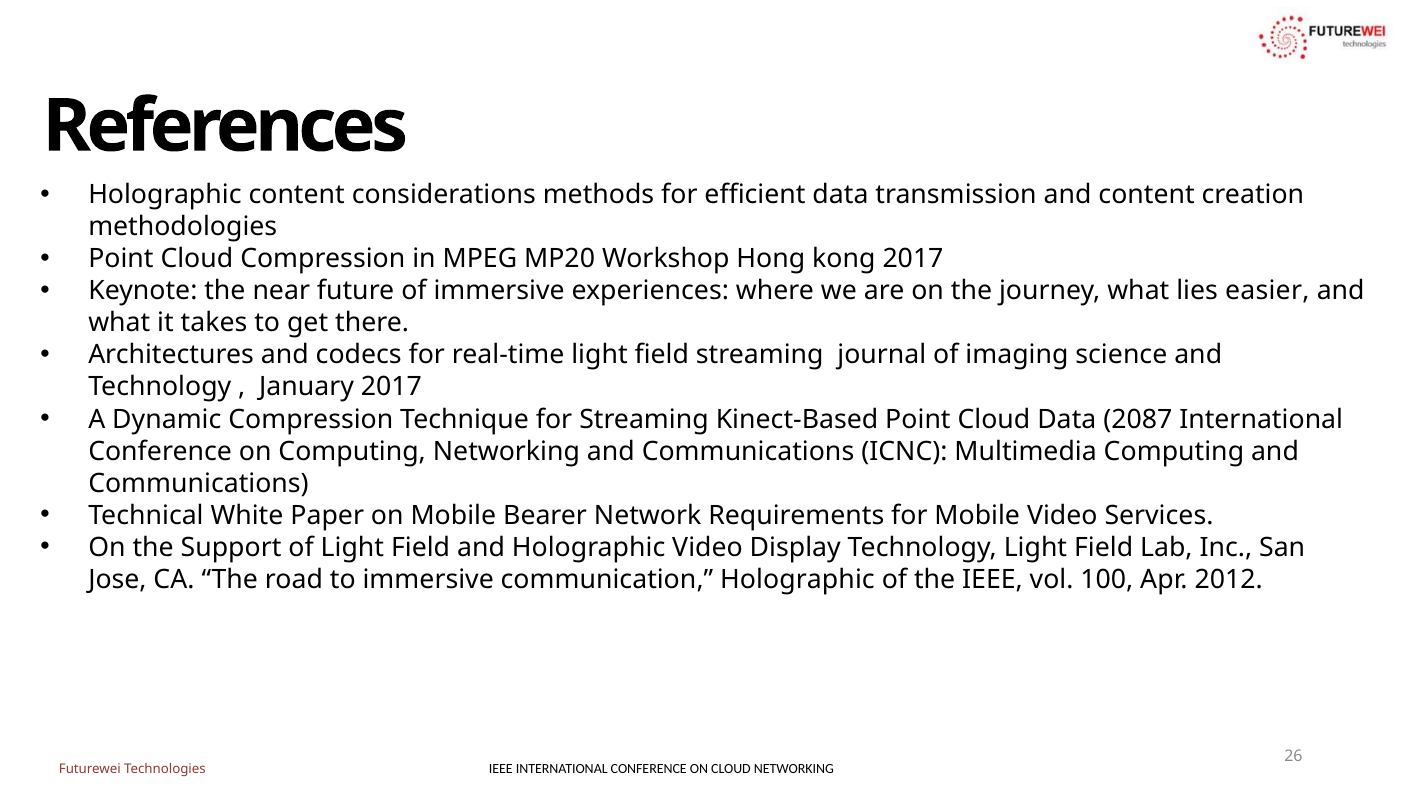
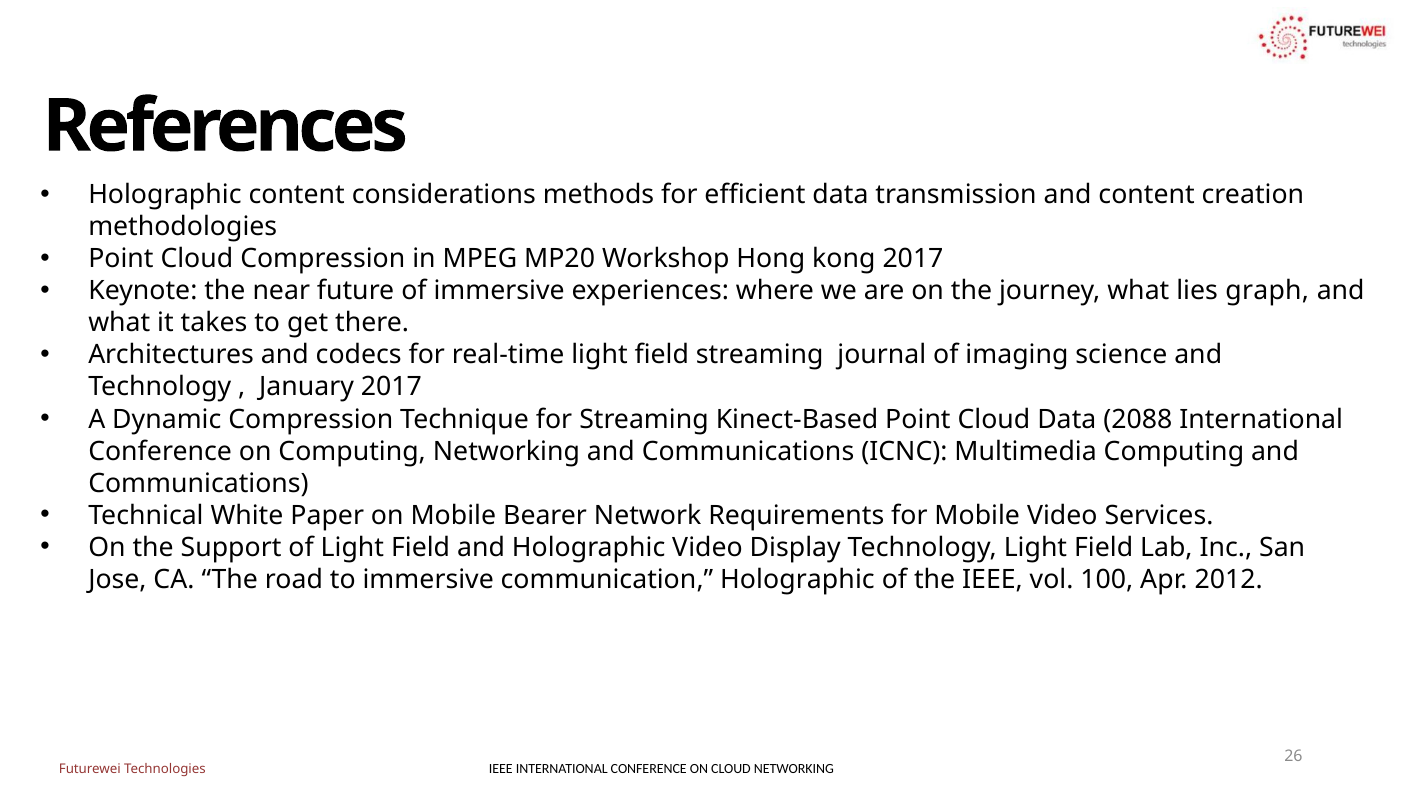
easier: easier -> graph (1267, 291)
2087: 2087 -> 2088 (1138, 419)
